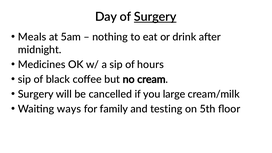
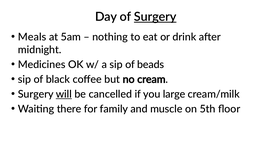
hours: hours -> beads (151, 65)
will underline: none -> present (64, 94)
ways: ways -> there (69, 109)
testing: testing -> muscle (166, 109)
